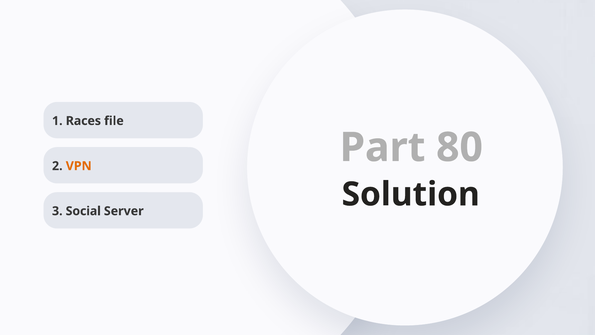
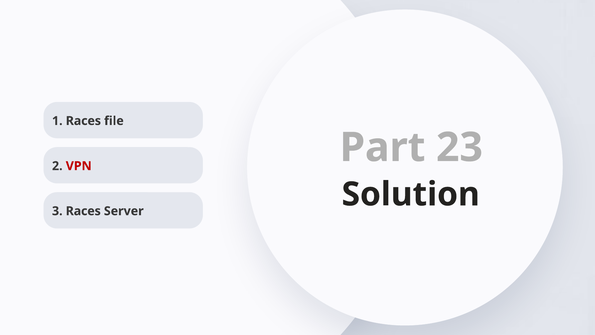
80: 80 -> 23 (459, 147)
VPN colour: orange -> red (79, 166)
3 Social: Social -> Races (83, 211)
